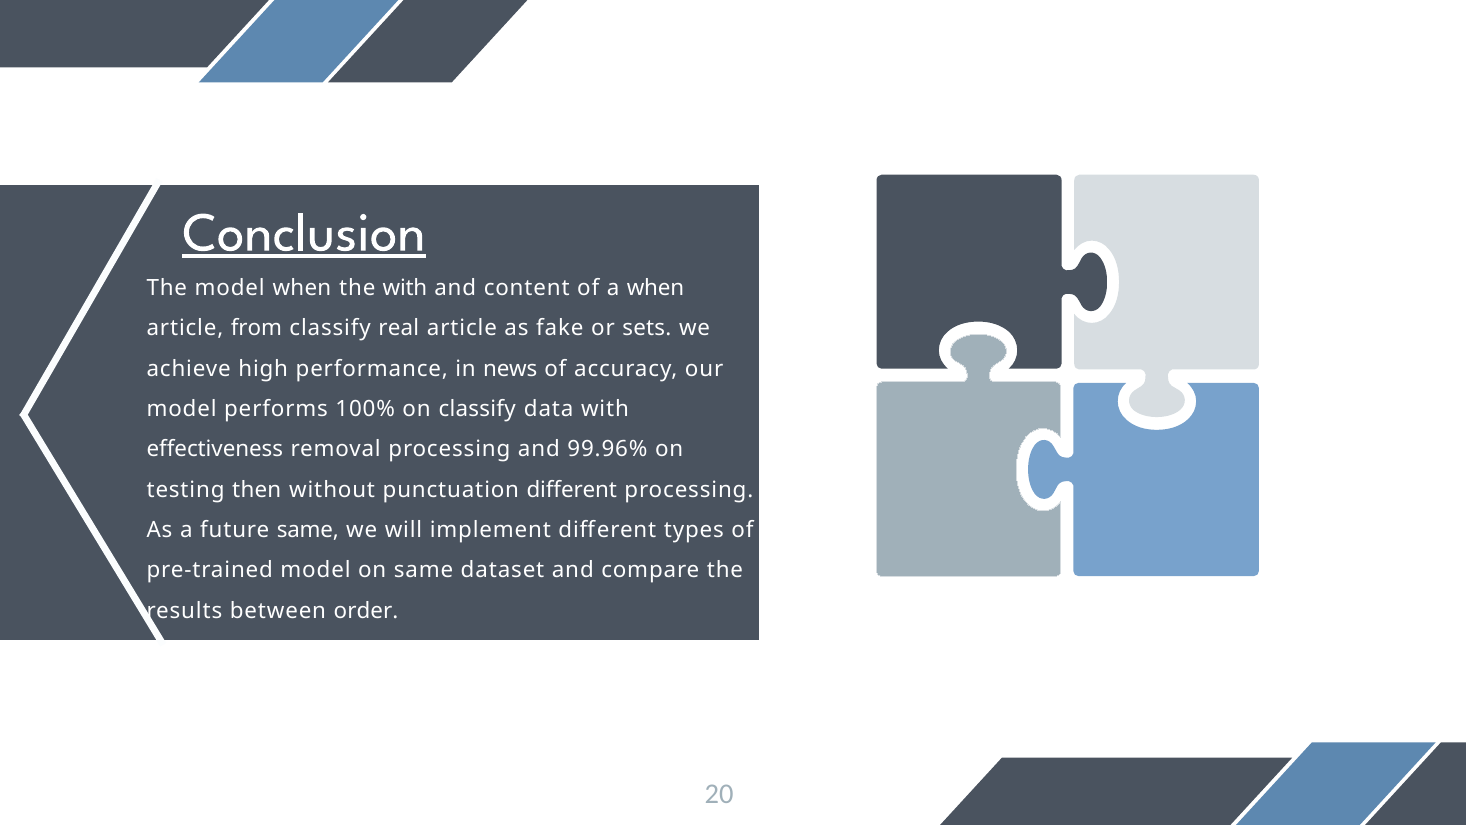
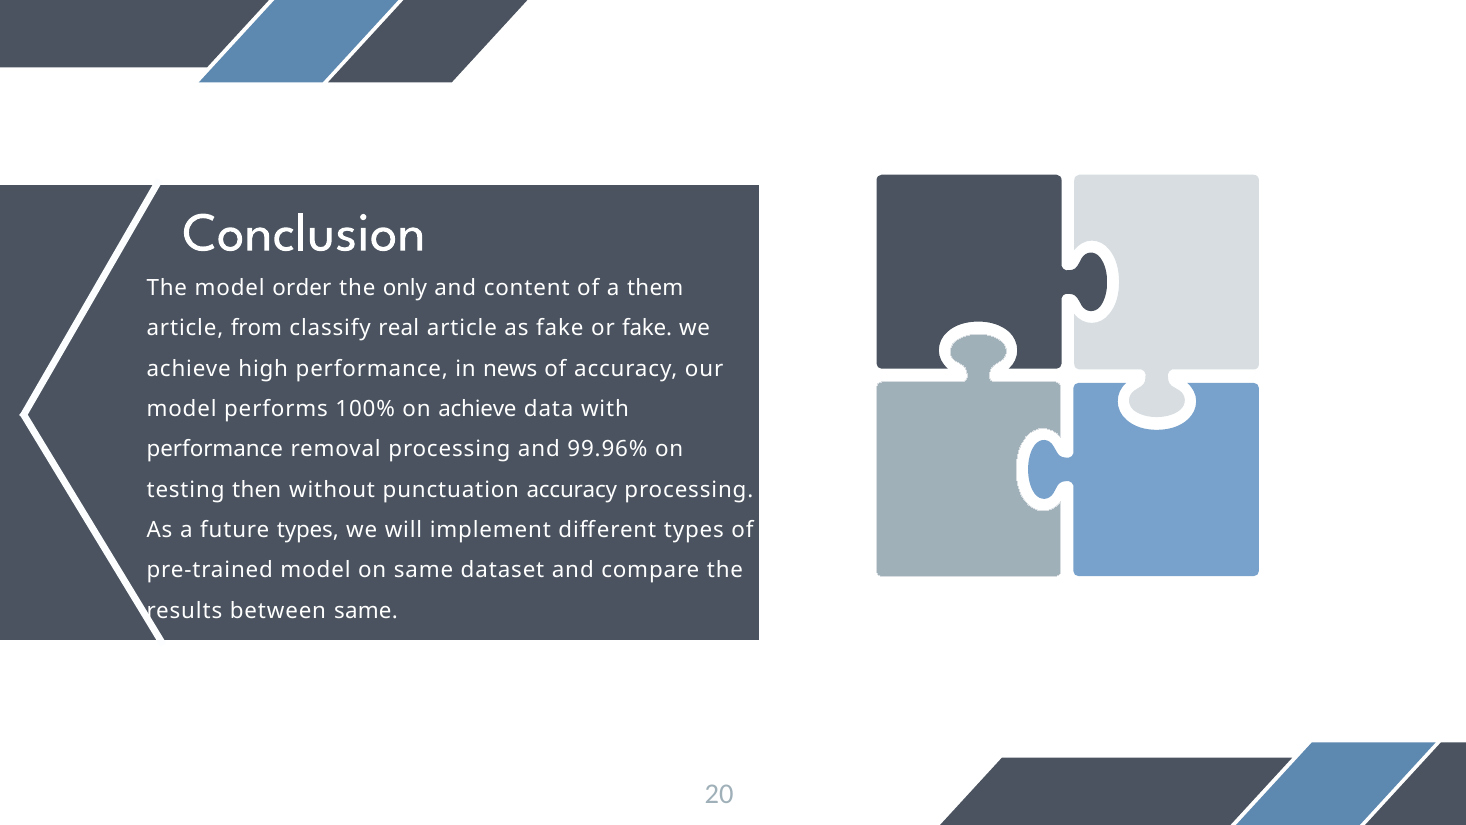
Conclusion underline: present -> none (304, 232)
model when: when -> order (302, 288)
the with: with -> only (405, 288)
a when: when -> them (655, 288)
or sets: sets -> fake (647, 328)
on classify: classify -> achieve (477, 409)
effectiveness: effectiveness -> performance (215, 449)
punctuation different: different -> accuracy (572, 490)
future same: same -> types (308, 530)
between order: order -> same (366, 610)
